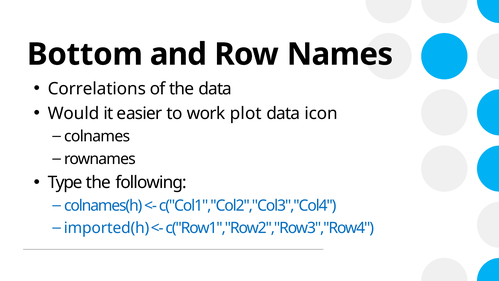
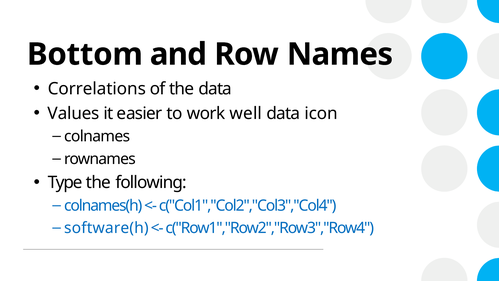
Would: Would -> Values (74, 113)
plot: plot -> well (246, 113)
imported(h: imported(h -> software(h (106, 228)
